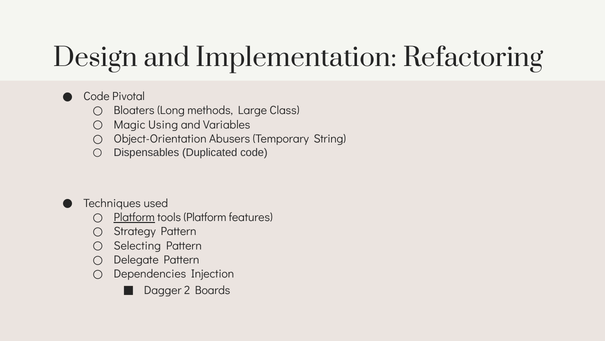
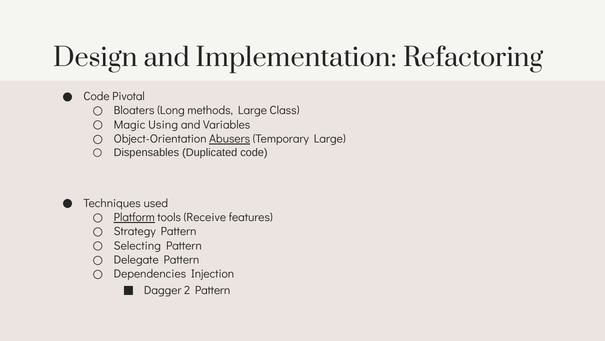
Abusers underline: none -> present (230, 139)
Temporary String: String -> Large (330, 139)
tools Platform: Platform -> Receive (205, 217)
2 Boards: Boards -> Pattern (213, 290)
